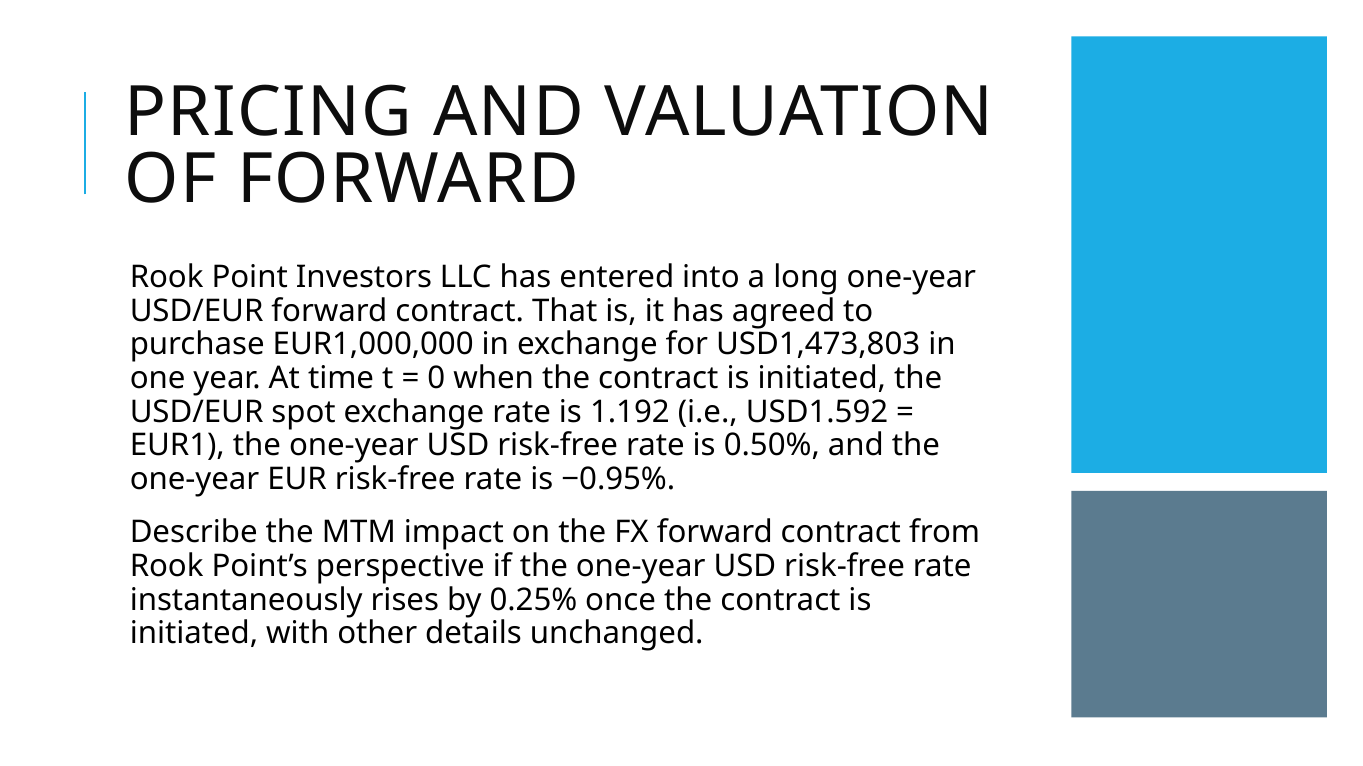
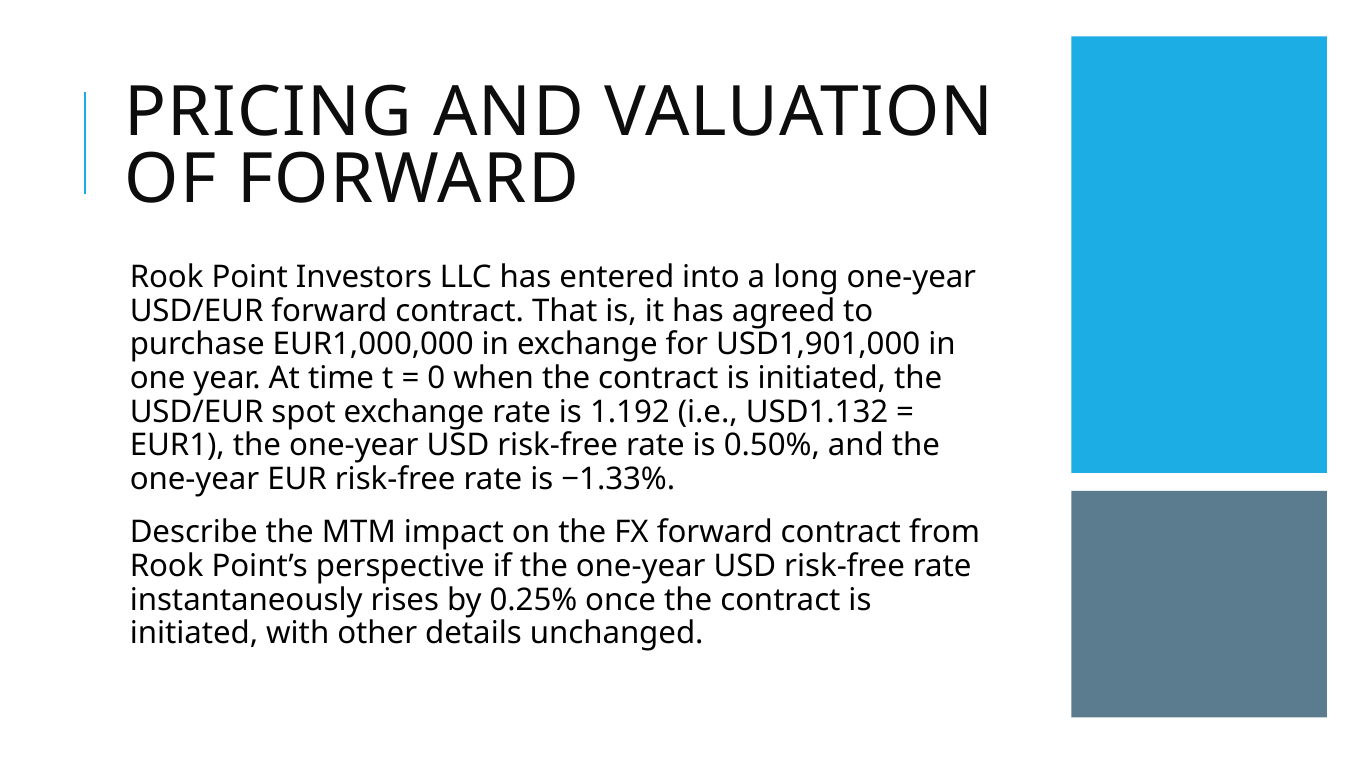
USD1,473,803: USD1,473,803 -> USD1,901,000 (818, 345)
USD1.592: USD1.592 -> USD1.132 (817, 412)
−0.95%: −0.95% -> −1.33% (618, 479)
